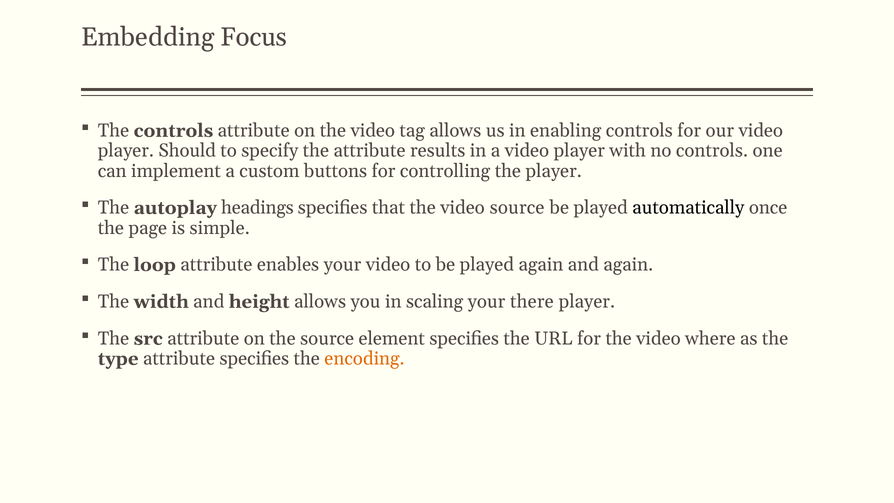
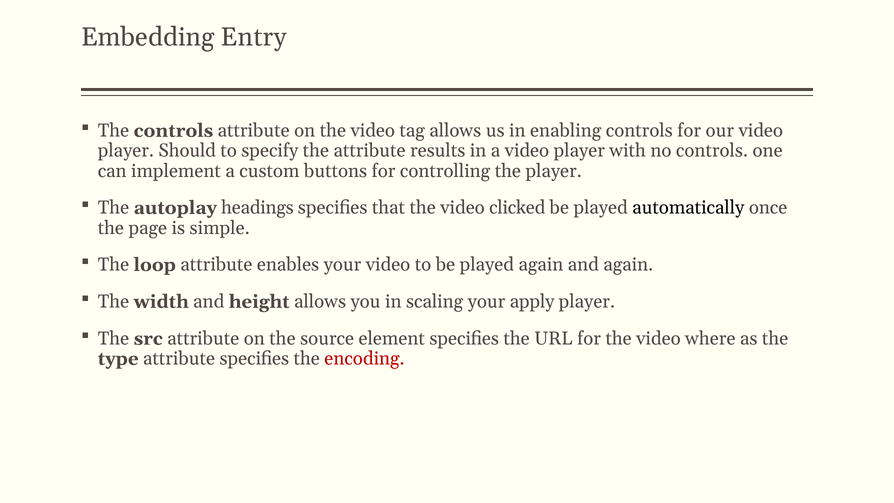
Focus: Focus -> Entry (254, 37)
video source: source -> clicked (517, 208)
there: there -> apply (532, 302)
encoding colour: orange -> red (364, 359)
